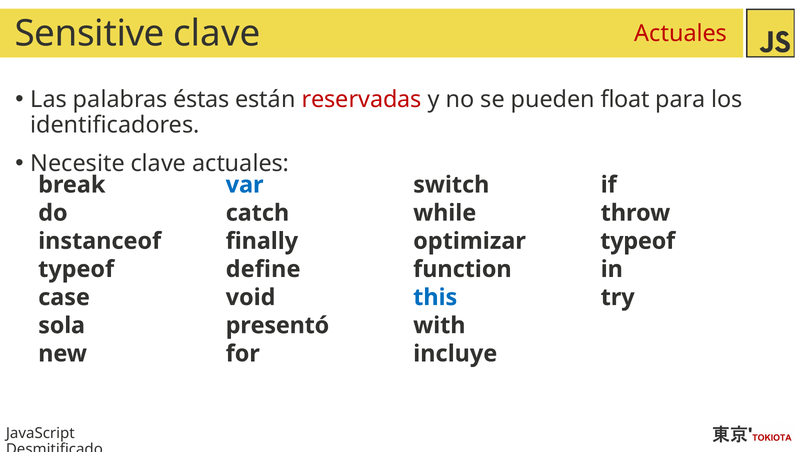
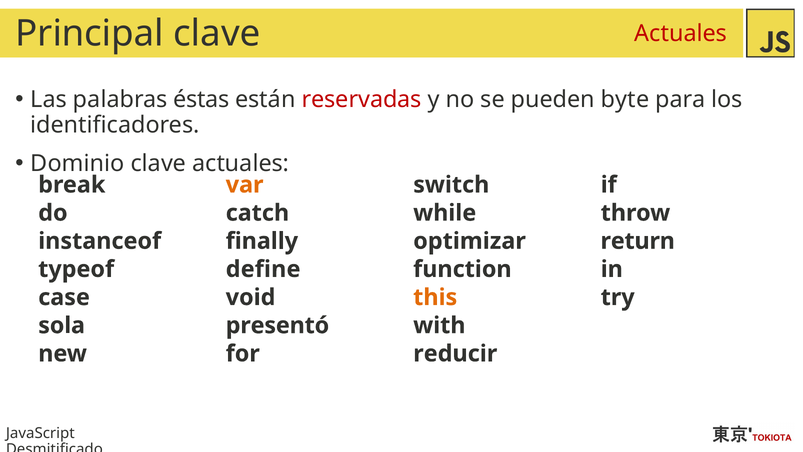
Sensitive: Sensitive -> Principal (90, 33)
float: float -> byte (625, 100)
Necesite: Necesite -> Dominio (78, 164)
var colour: blue -> orange (245, 185)
typeof: typeof -> return (638, 241)
this colour: blue -> orange (435, 297)
incluye: incluye -> reducir (455, 353)
